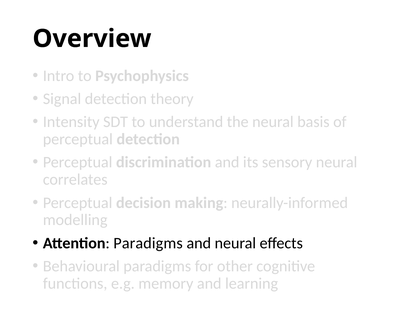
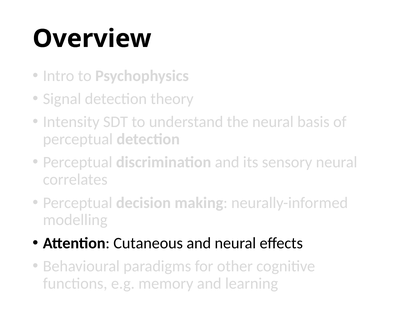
Attention Paradigms: Paradigms -> Cutaneous (148, 243)
